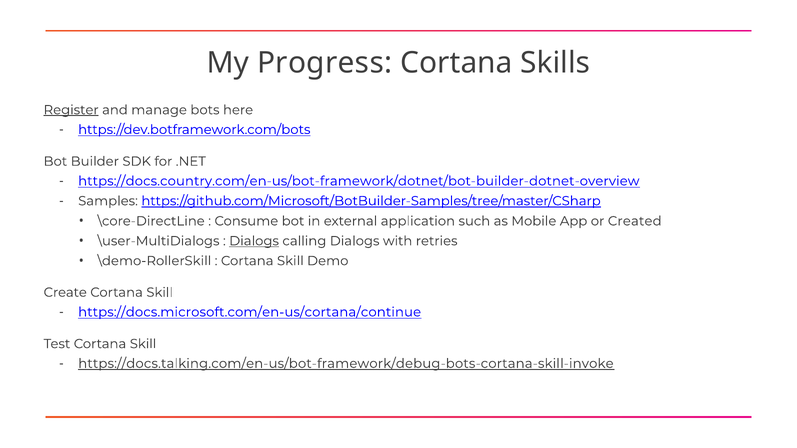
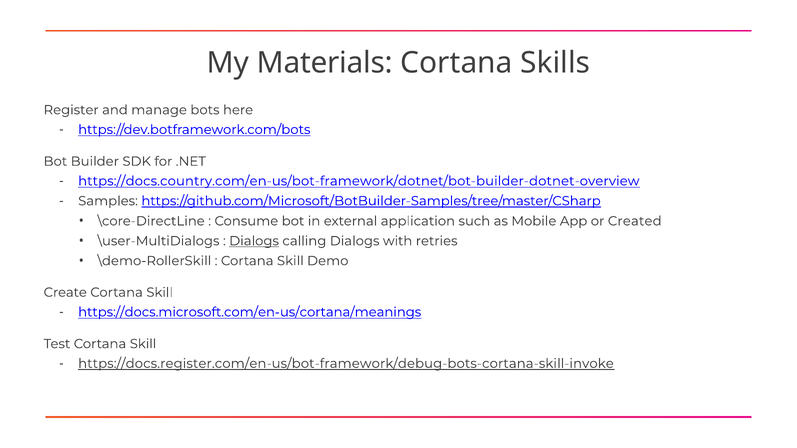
Progress: Progress -> Materials (325, 63)
Register underline: present -> none (71, 110)
https://docs.microsoft.com/en-us/cortana/continue: https://docs.microsoft.com/en-us/cortana/continue -> https://docs.microsoft.com/en-us/cortana/meanings (250, 312)
https://docs.talking.com/en-us/bot-framework/debug-bots-cortana-skill-invoke: https://docs.talking.com/en-us/bot-framework/debug-bots-cortana-skill-invoke -> https://docs.register.com/en-us/bot-framework/debug-bots-cortana-skill-invoke (346, 364)
